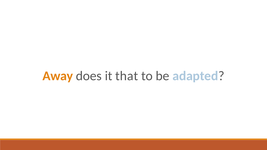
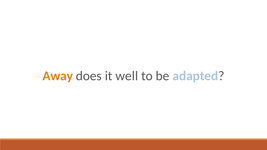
that: that -> well (127, 76)
